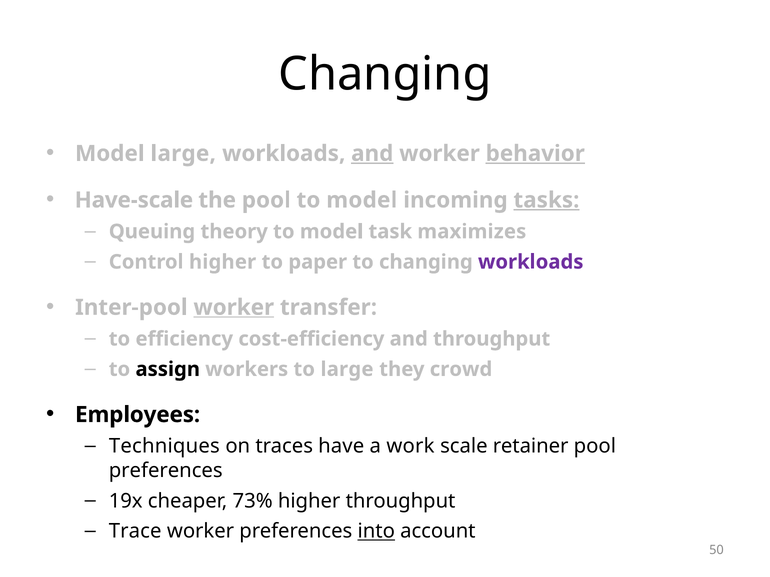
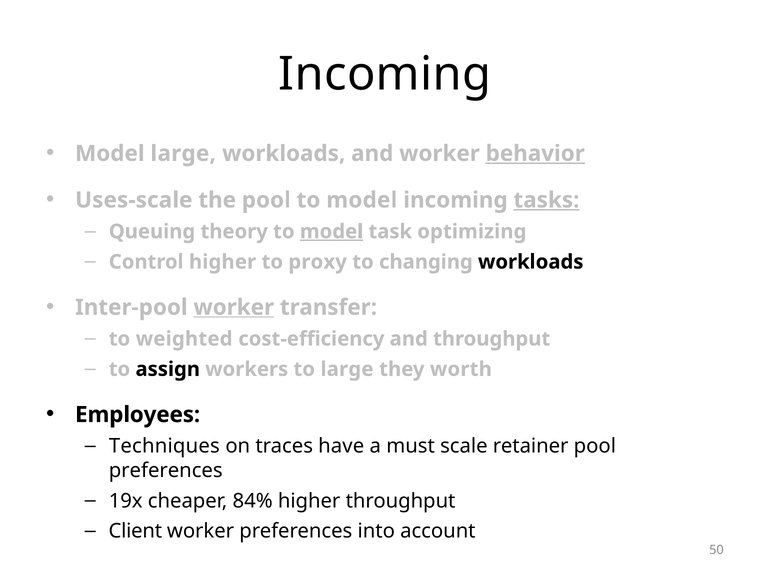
Changing: Changing -> Incoming (385, 75)
and underline: present -> none (372, 154)
Have-scale: Have-scale -> Uses-scale (134, 200)
model underline: none -> present (332, 232)
maximizes: maximizes -> optimizing (472, 232)
paper: paper -> proxy (318, 262)
workloads colour: purple -> black (531, 262)
efficiency: efficiency -> weighted (184, 339)
crowd: crowd -> worth (461, 370)
work: work -> must (411, 447)
73%: 73% -> 84% (253, 501)
Trace: Trace -> Client (135, 532)
into underline: present -> none (376, 532)
